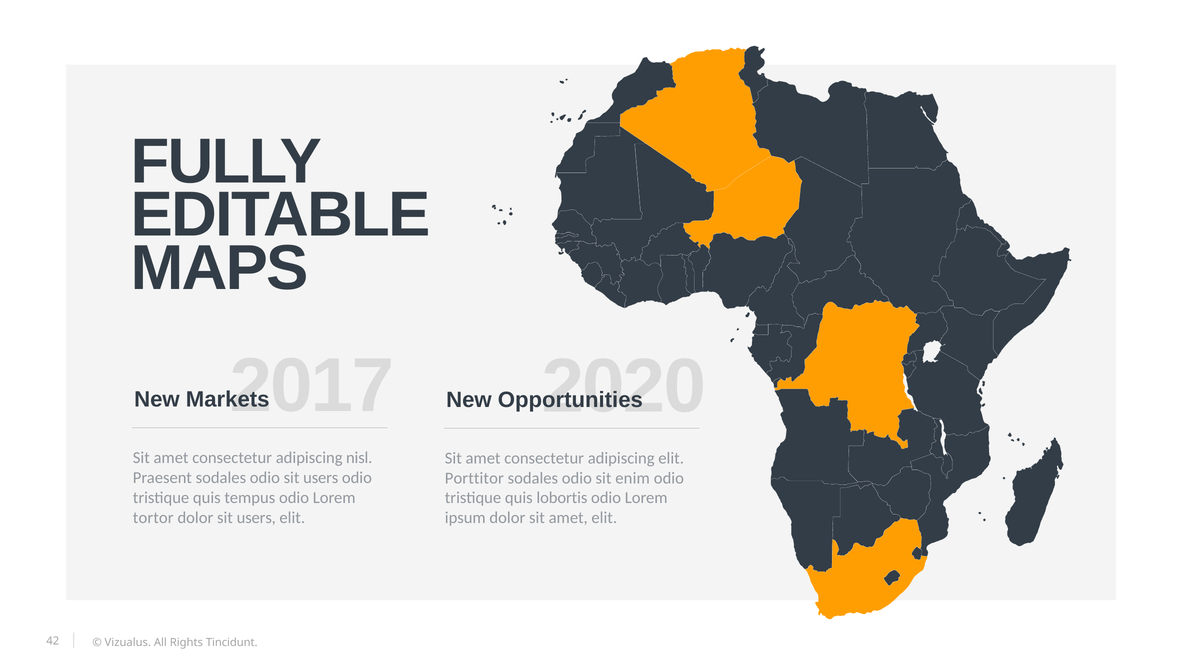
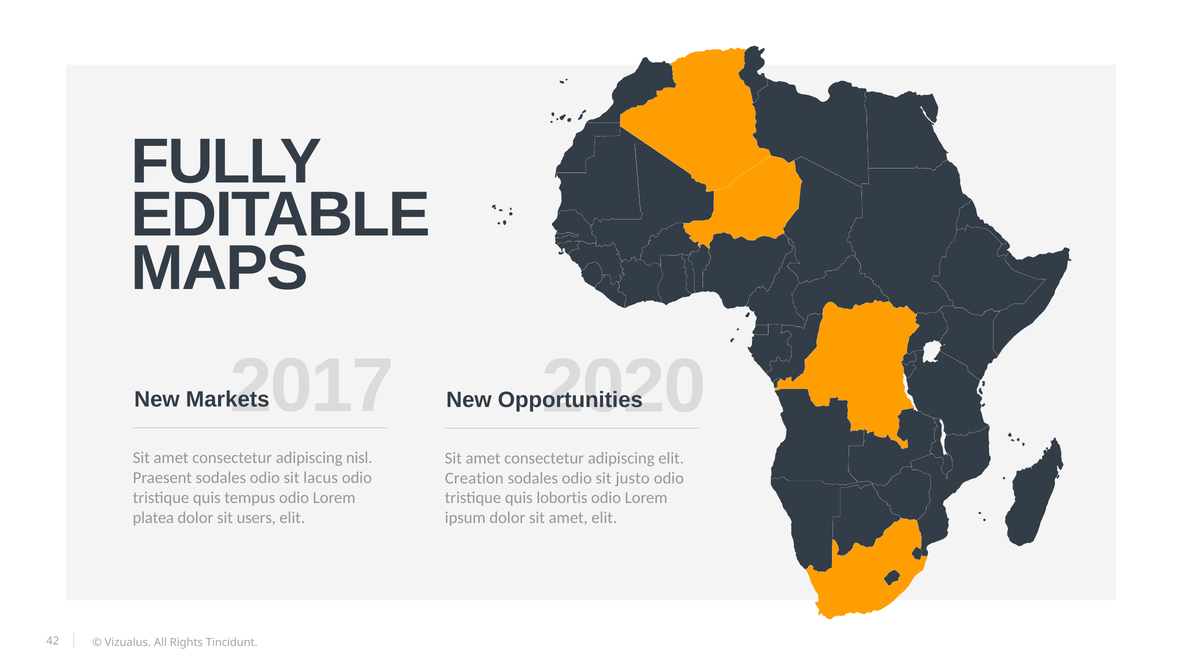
odio sit users: users -> lacus (321, 478)
Porttitor: Porttitor -> Creation (474, 478)
enim: enim -> justo (633, 478)
tortor: tortor -> platea (153, 517)
